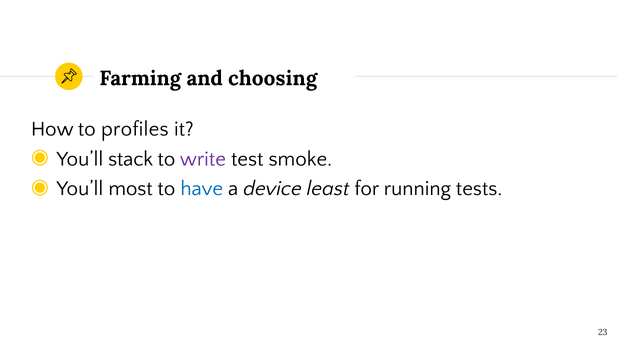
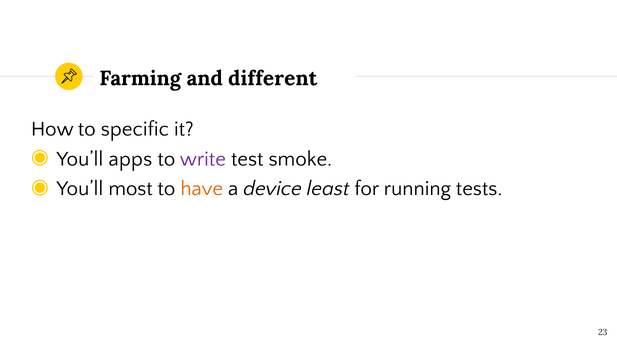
choosing: choosing -> different (273, 78)
profiles: profiles -> specific (135, 129)
stack: stack -> apps (130, 159)
have colour: blue -> orange (202, 189)
